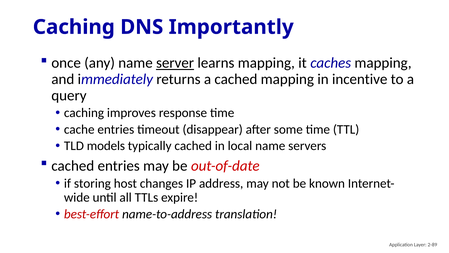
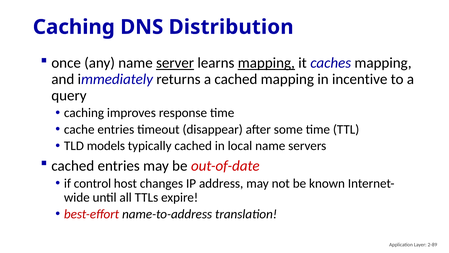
Importantly: Importantly -> Distribution (231, 27)
mapping underline: none -> present (266, 63)
storing: storing -> control (92, 183)
